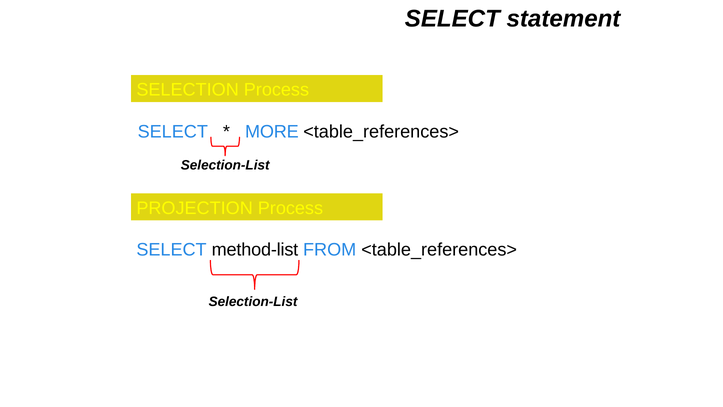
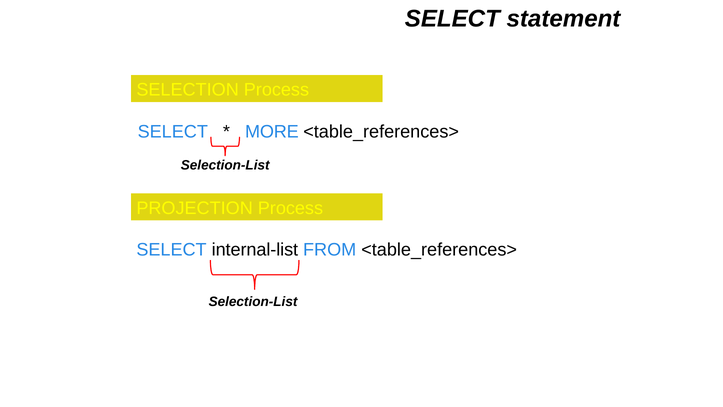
method-list: method-list -> internal-list (255, 250)
